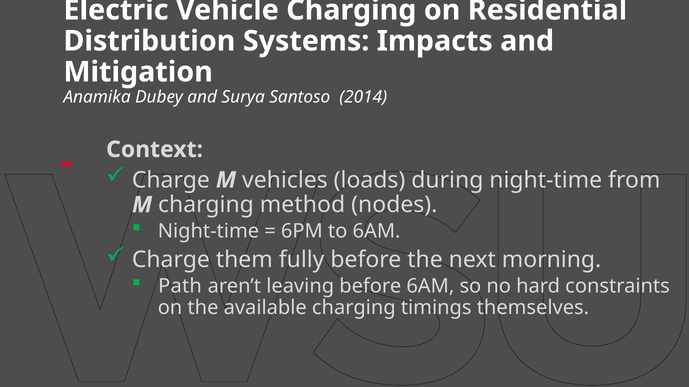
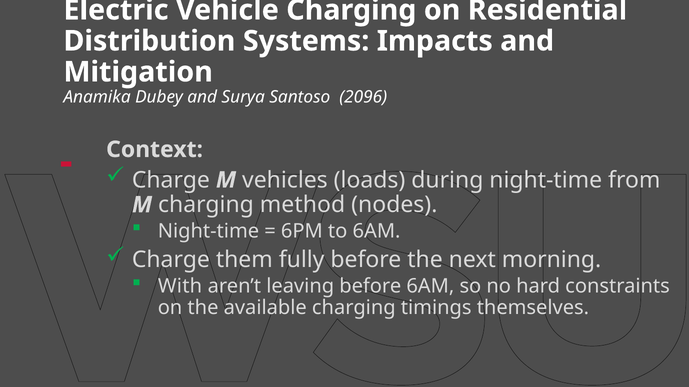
2014: 2014 -> 2096 (363, 97)
Path: Path -> With (180, 286)
